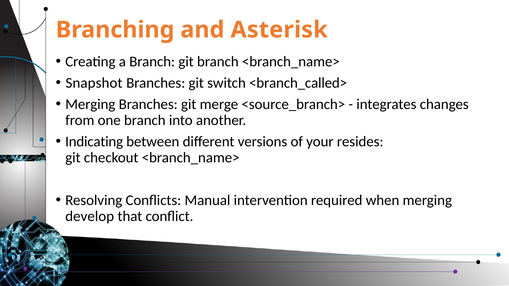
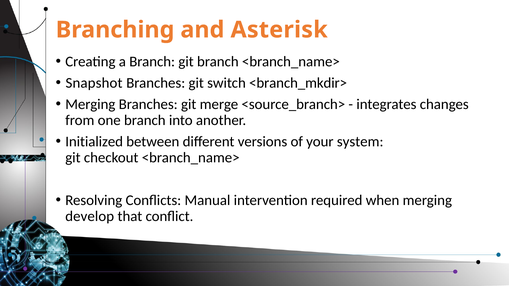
<branch_called>: <branch_called> -> <branch_mkdir> (298, 83)
Indicating: Indicating -> Initialized (94, 142)
resides: resides -> system (360, 142)
